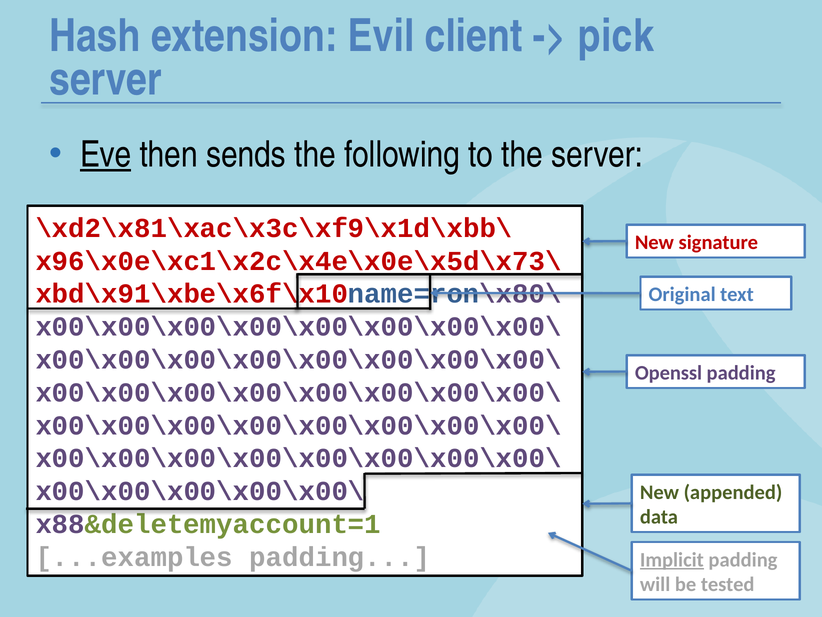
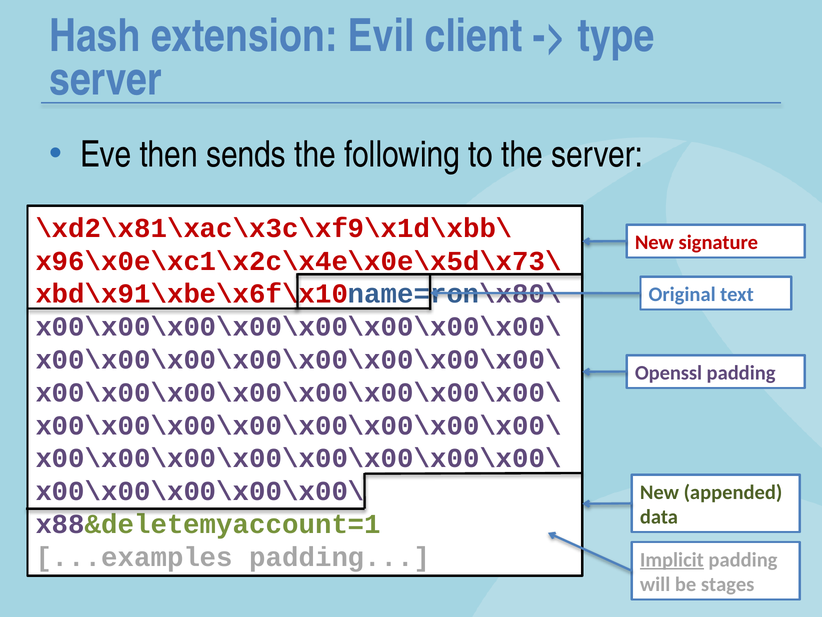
pick: pick -> type (616, 36)
Eve underline: present -> none (106, 154)
tested: tested -> stages (728, 584)
